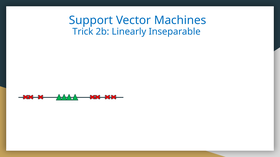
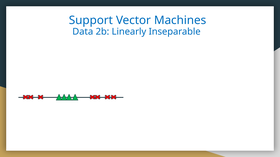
Trick: Trick -> Data (83, 32)
